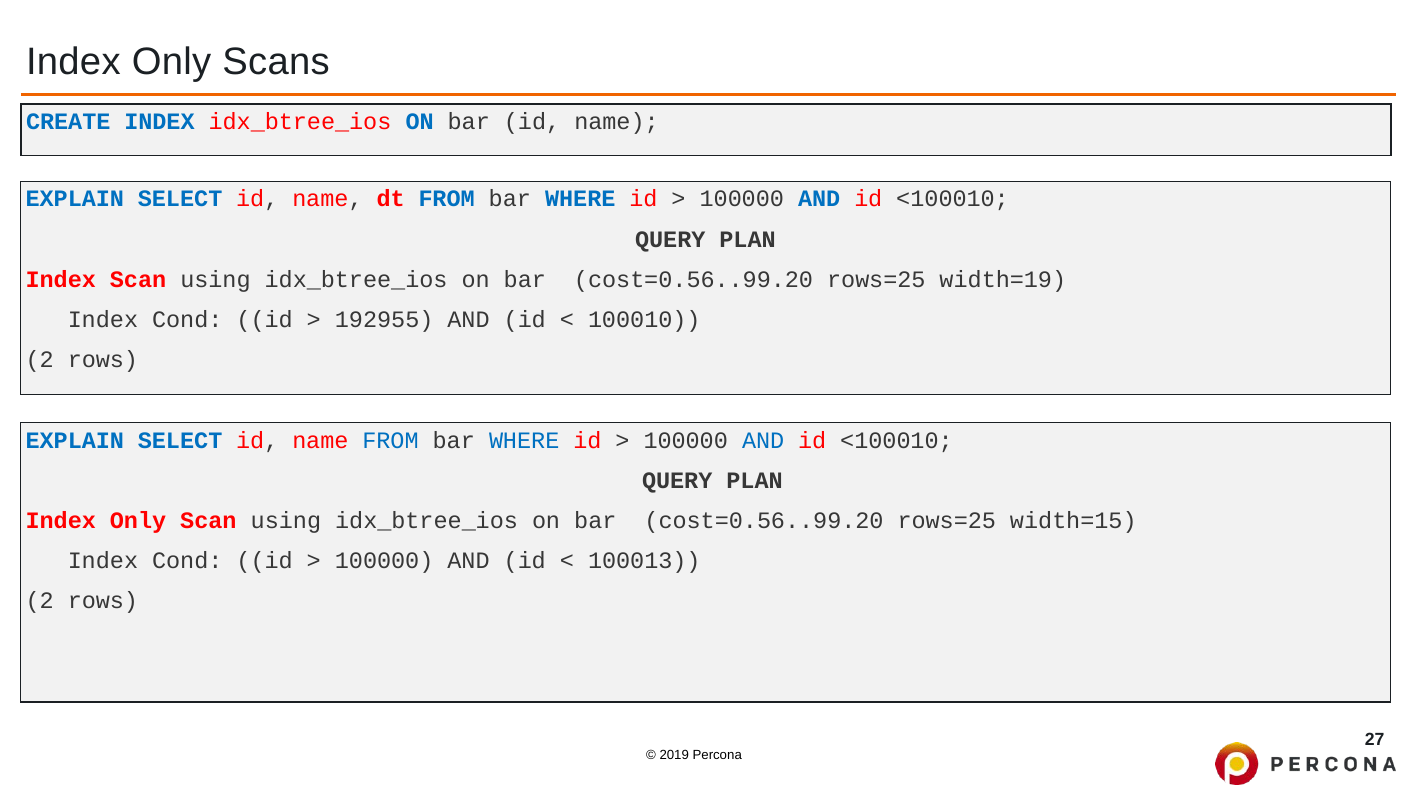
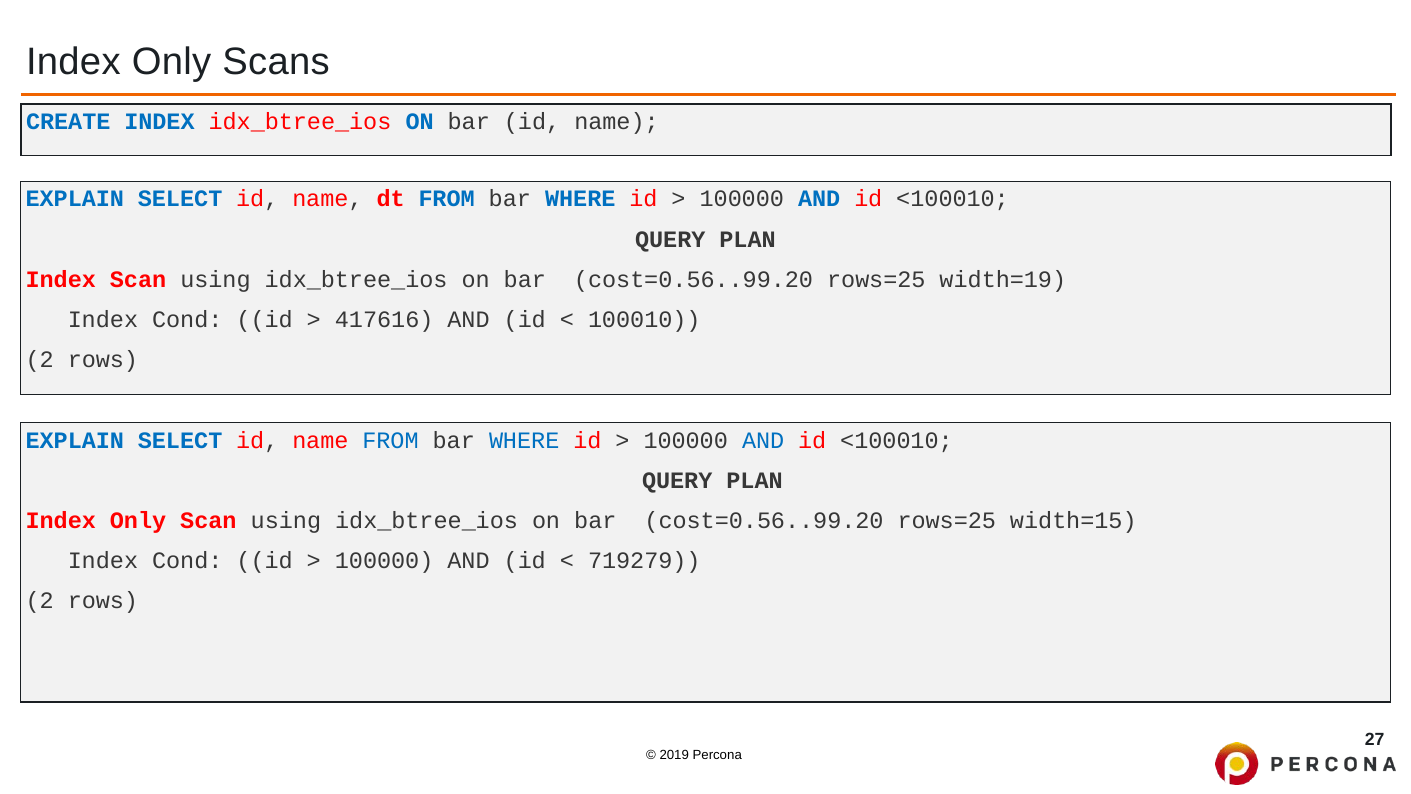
192955: 192955 -> 417616 (384, 319)
100013: 100013 -> 719279 (644, 560)
